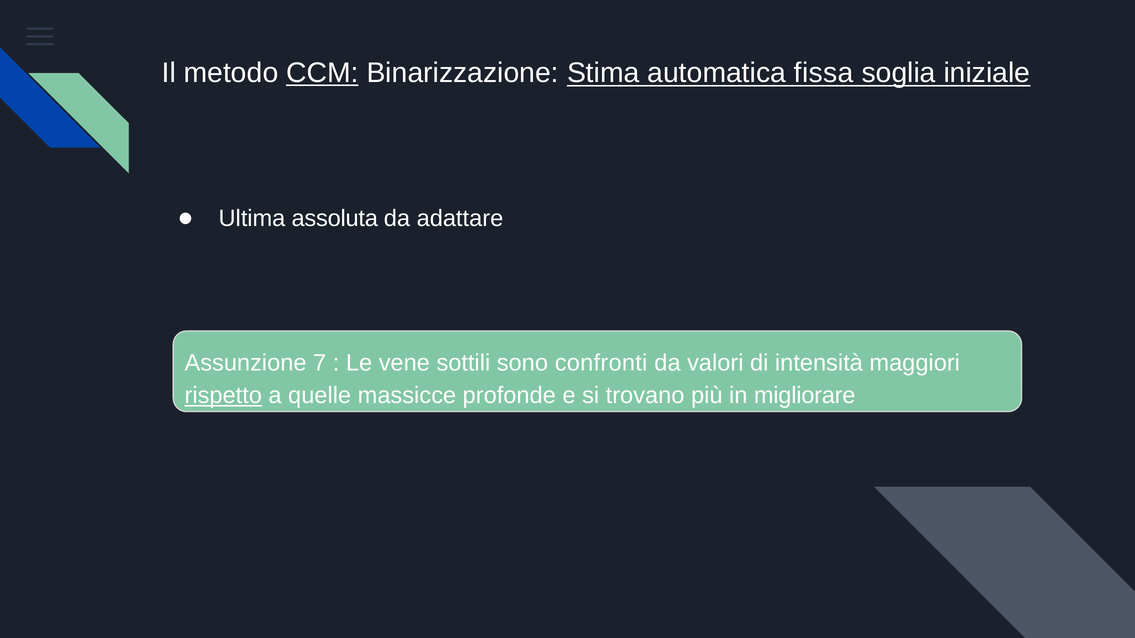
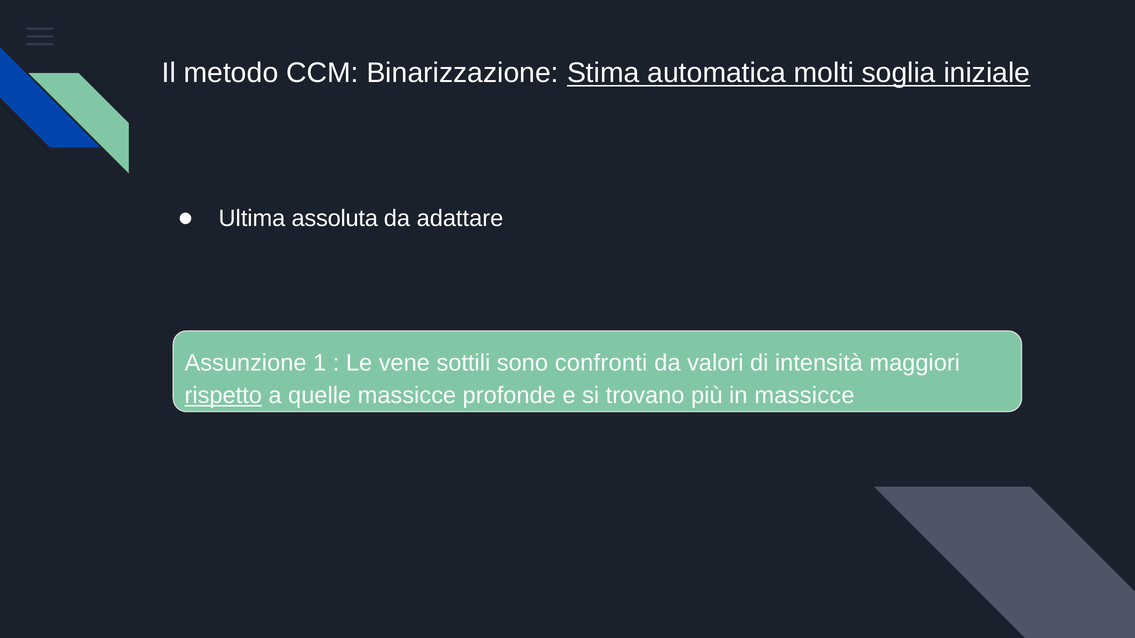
CCM underline: present -> none (322, 73)
fissa: fissa -> molti (824, 73)
7: 7 -> 1 (320, 363)
in migliorare: migliorare -> massicce (804, 396)
